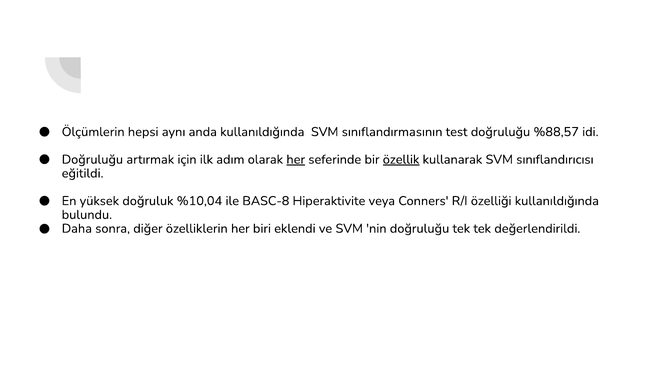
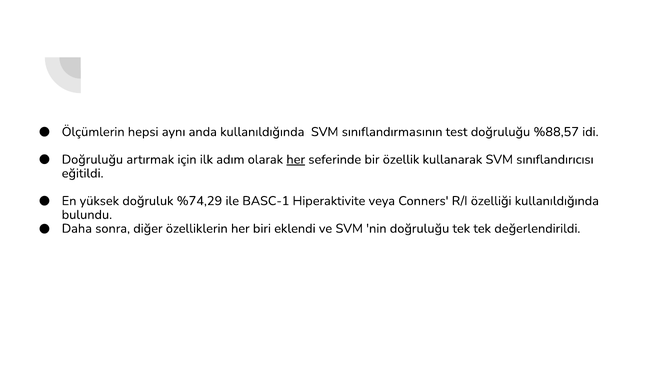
özellik underline: present -> none (401, 159)
%10,04: %10,04 -> %74,29 (199, 201)
BASC-8: BASC-8 -> BASC-1 (266, 201)
